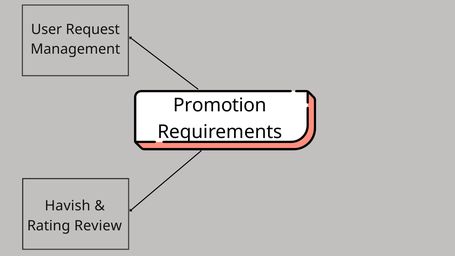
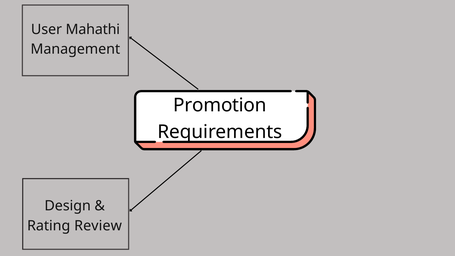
Request: Request -> Mahathi (93, 29)
Havish: Havish -> Design (68, 206)
